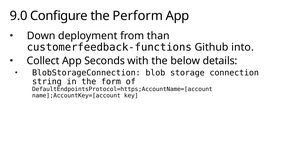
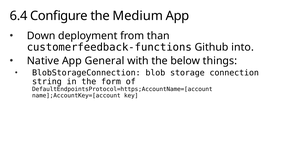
9.0: 9.0 -> 6.4 (19, 16)
Perform: Perform -> Medium (138, 16)
Collect: Collect -> Native (43, 61)
Seconds: Seconds -> General (104, 61)
details: details -> things (220, 61)
